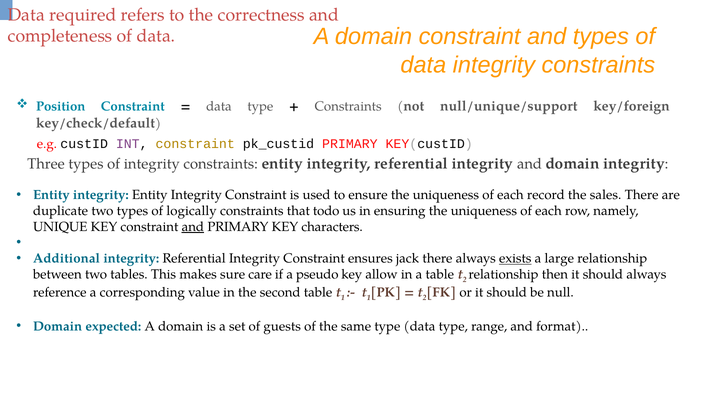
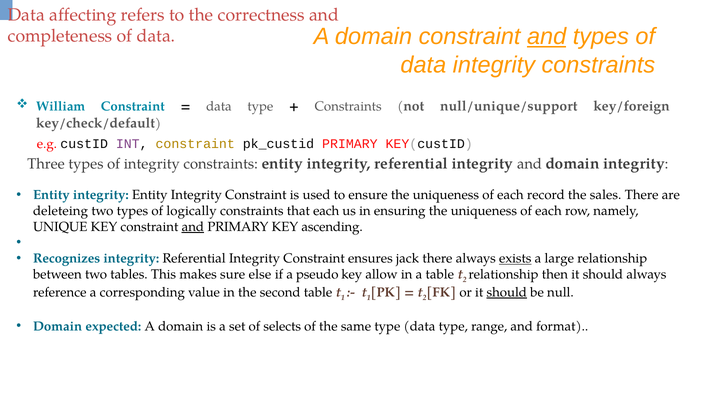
required: required -> affecting (83, 15)
and underline: none -> present (547, 37)
Position: Position -> William (61, 106)
duplicate: duplicate -> deleteing (61, 211)
that todo: todo -> each (326, 211)
characters: characters -> ascending (332, 226)
Additional: Additional -> Recognizes (67, 258)
care: care -> else (260, 274)
should underline: none -> present (507, 292)
guests: guests -> selects (282, 326)
